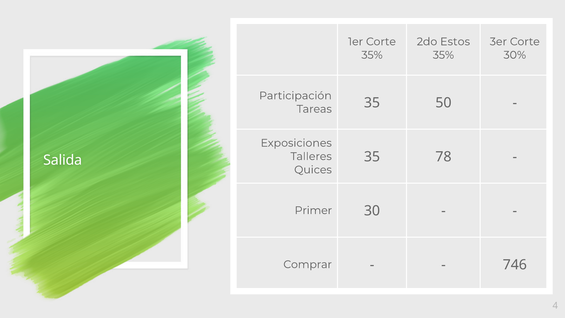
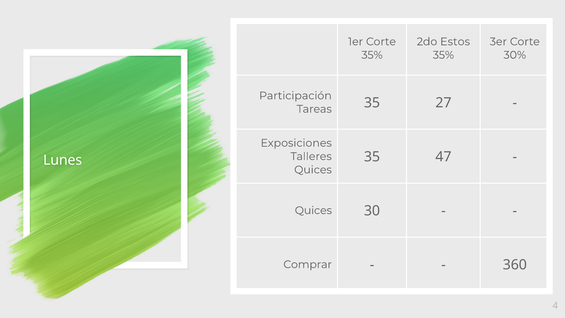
50: 50 -> 27 (443, 103)
78: 78 -> 47 (443, 157)
Salida: Salida -> Lunes (63, 160)
Primer: Primer -> Quices (313, 210)
746: 746 -> 360 (515, 265)
